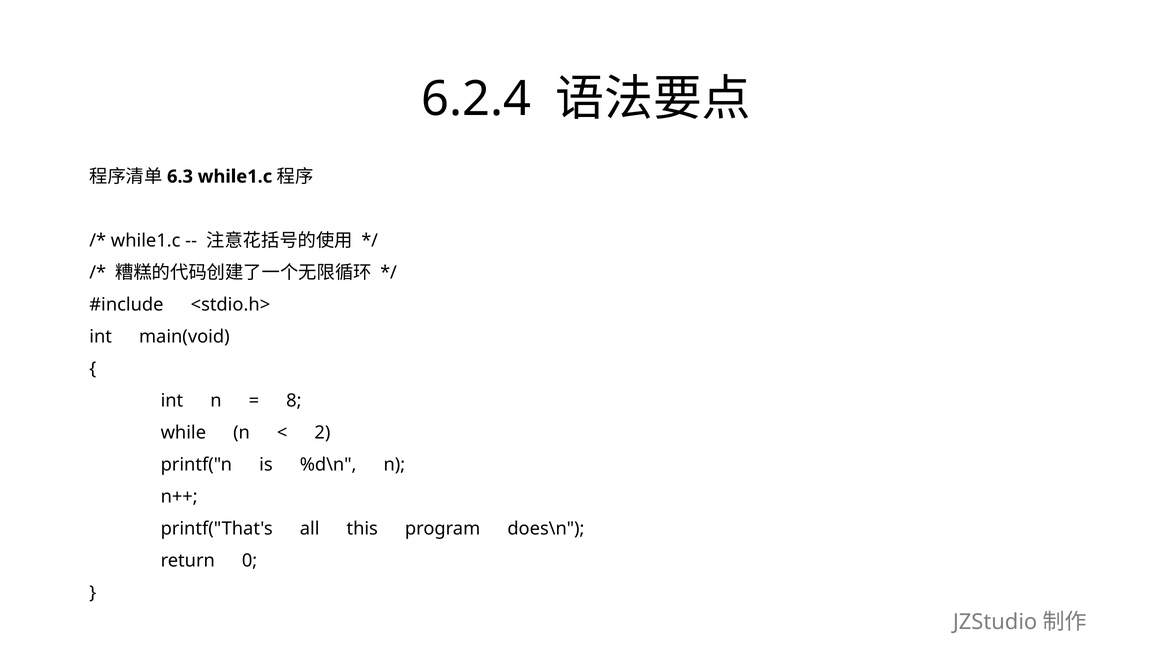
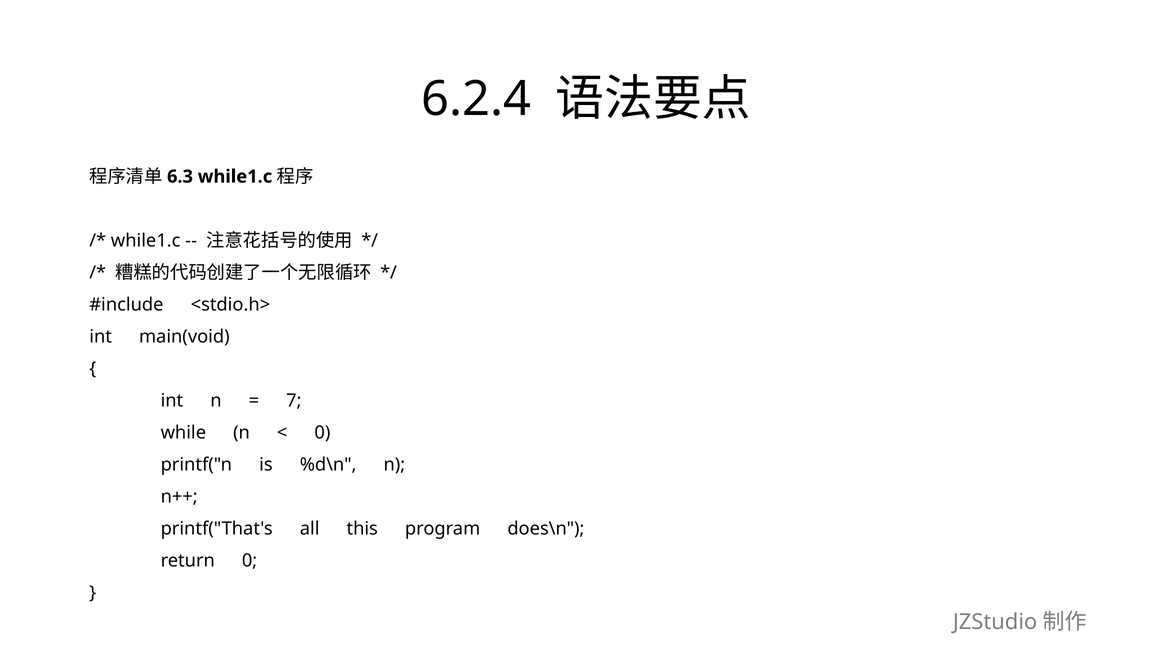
8: 8 -> 7 (294, 401)
2: 2 -> 0 (322, 433)
